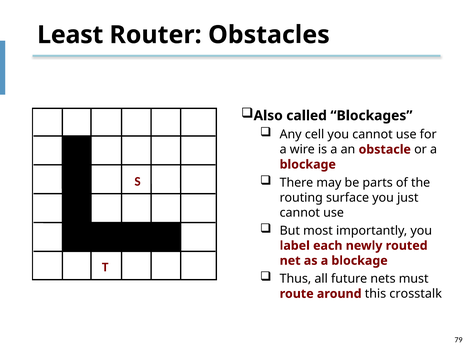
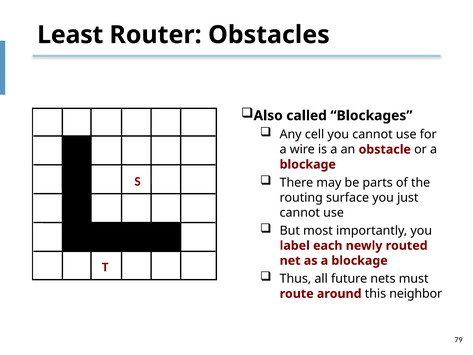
crosstalk: crosstalk -> neighbor (416, 294)
